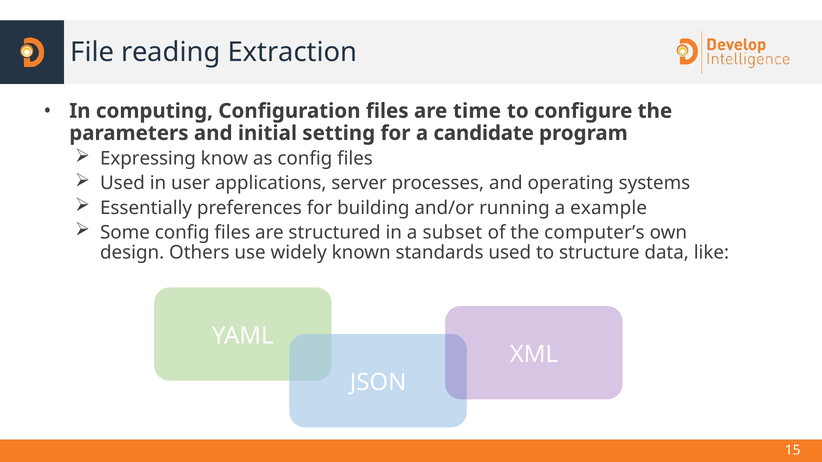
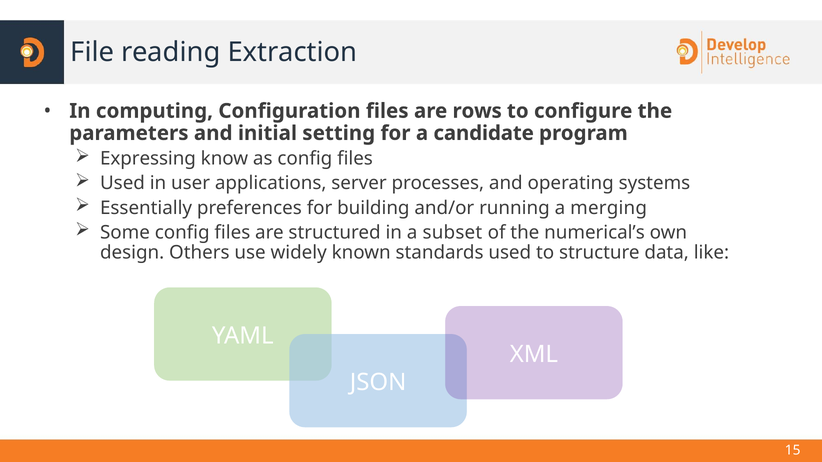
time: time -> rows (477, 111)
example: example -> merging (609, 208)
computer’s: computer’s -> numerical’s (595, 233)
